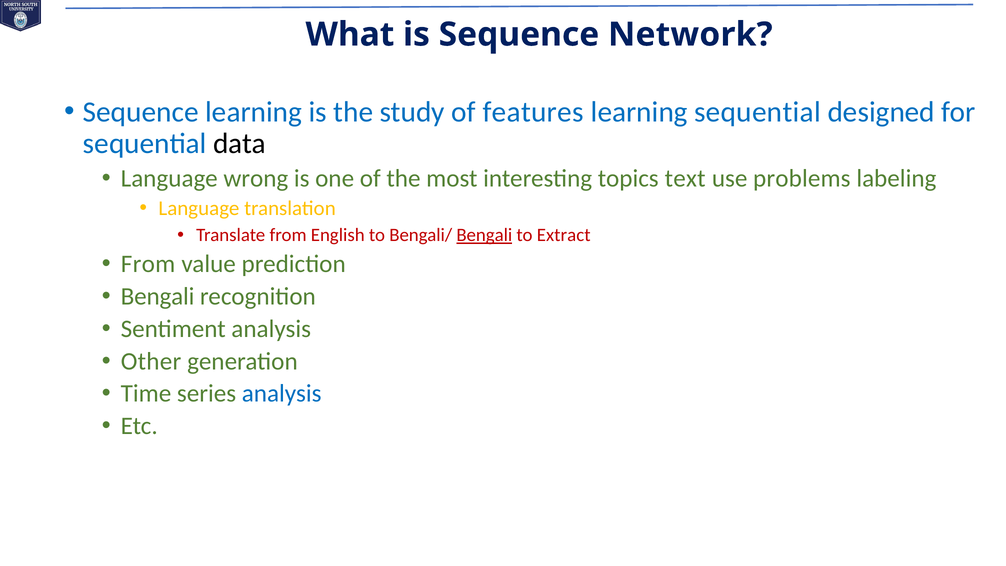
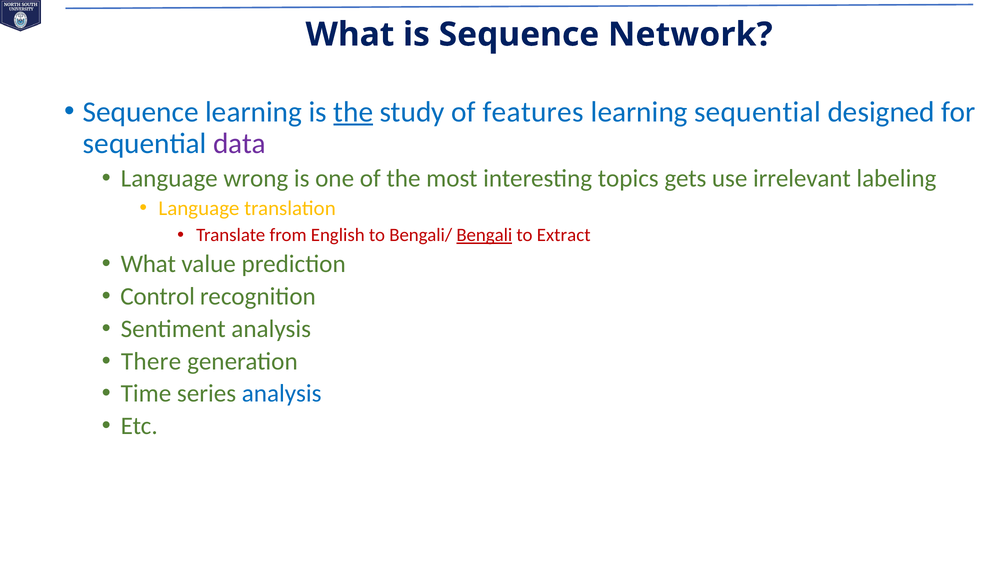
the underline: none -> present (353, 112)
data colour: black -> purple (240, 144)
text: text -> gets (685, 178)
problems: problems -> irrelevant (802, 178)
From: From -> What (148, 264)
Bengali: Bengali -> Control (158, 296)
Other: Other -> There (151, 361)
